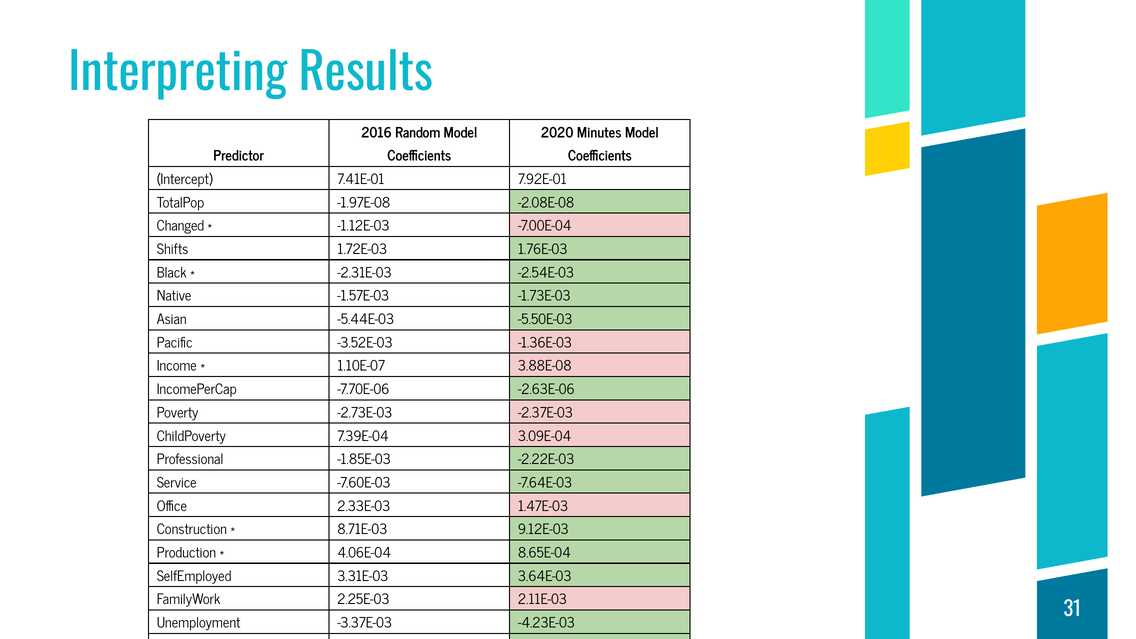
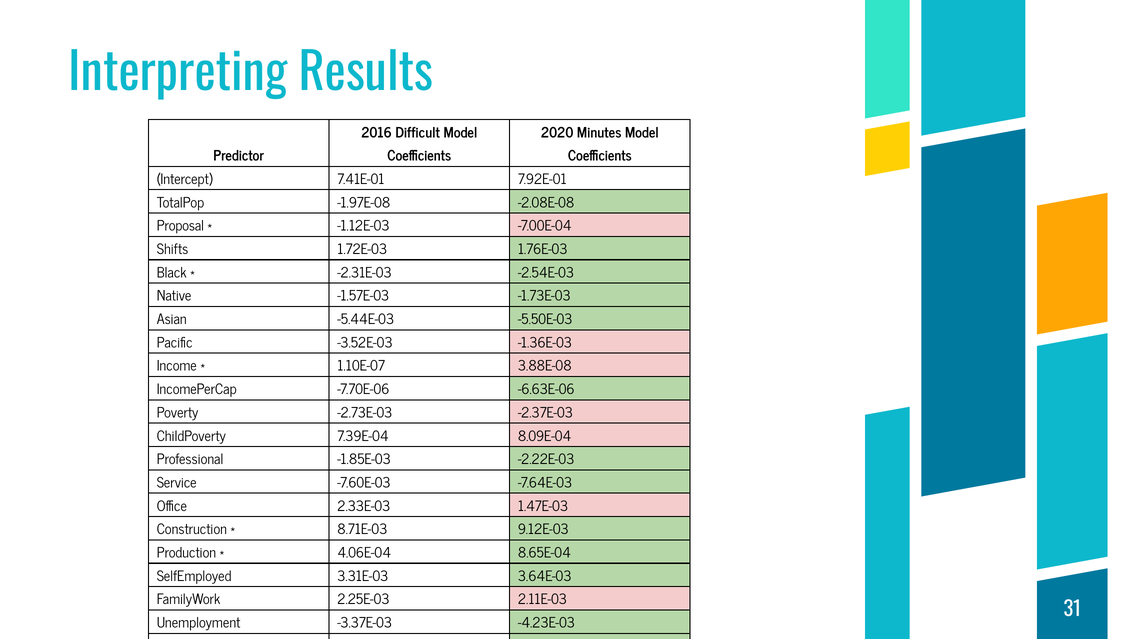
Random: Random -> Difficult (418, 133)
Changed: Changed -> Proposal (180, 226)
-2.63E-06: -2.63E-06 -> -6.63E-06 (546, 390)
3.09E-04: 3.09E-04 -> 8.09E-04 (545, 436)
